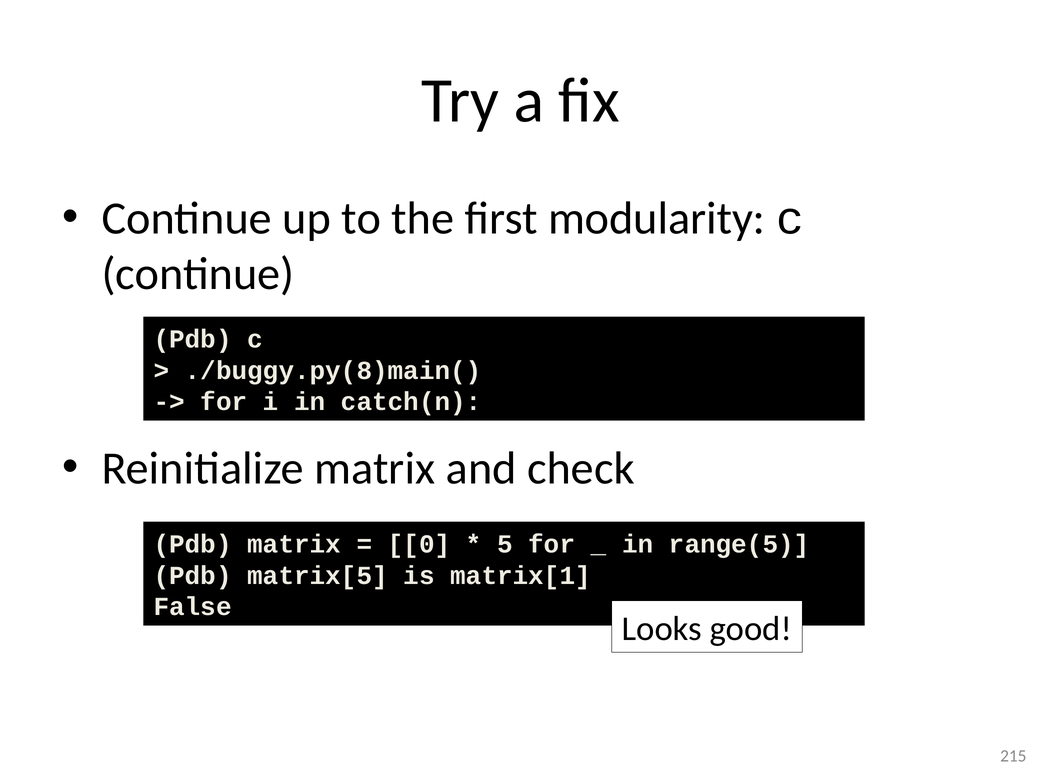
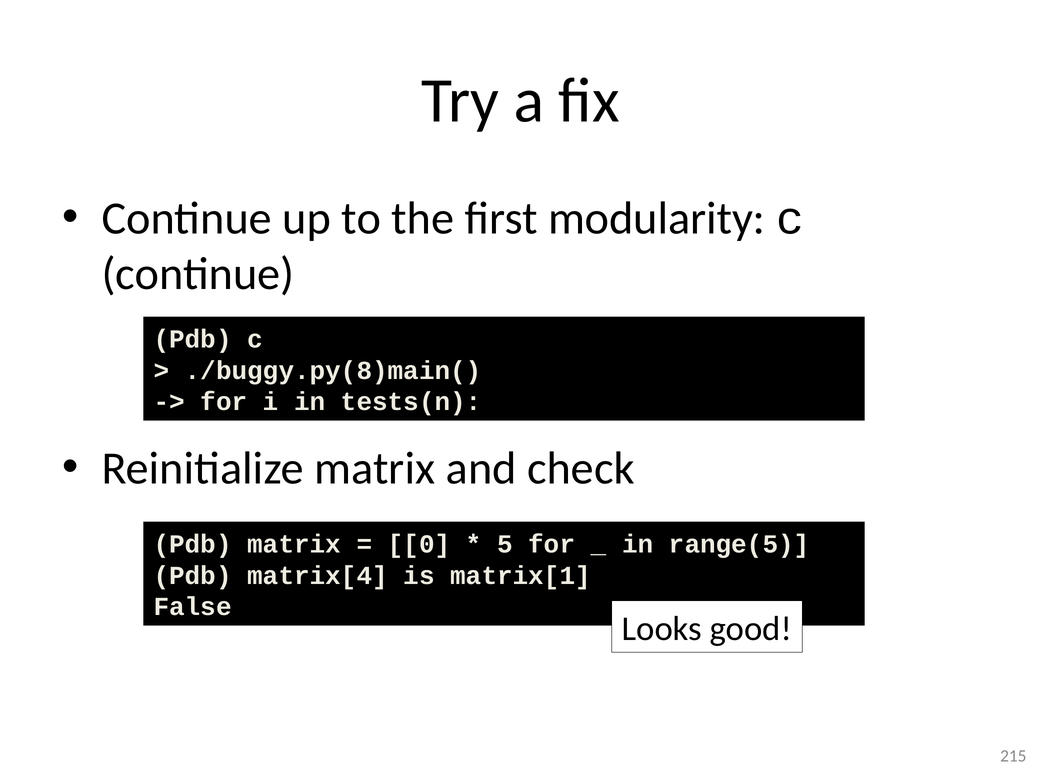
catch(n: catch(n -> tests(n (411, 402)
matrix[5: matrix[5 -> matrix[4 (318, 575)
